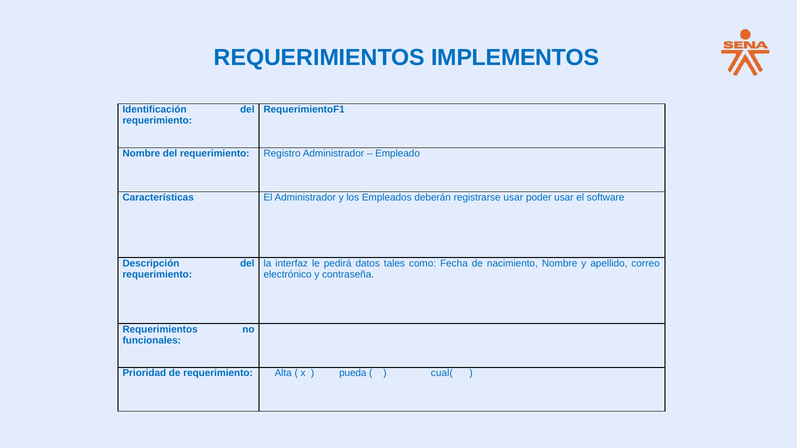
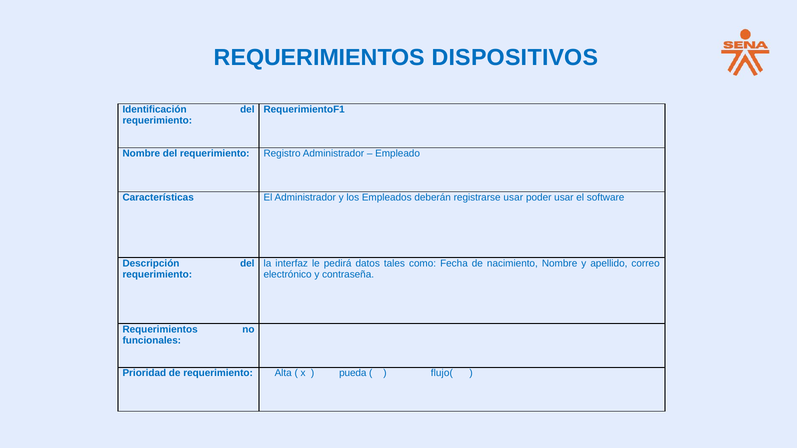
IMPLEMENTOS: IMPLEMENTOS -> DISPOSITIVOS (515, 58)
cual(: cual( -> flujo( (442, 373)
